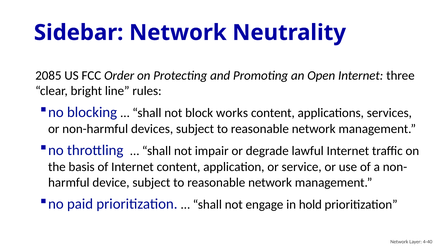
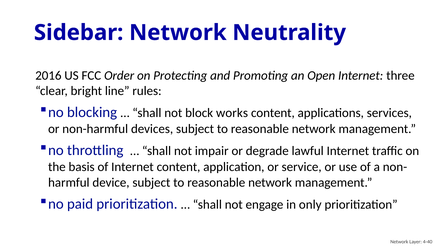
2085: 2085 -> 2016 (48, 75)
hold: hold -> only (310, 204)
